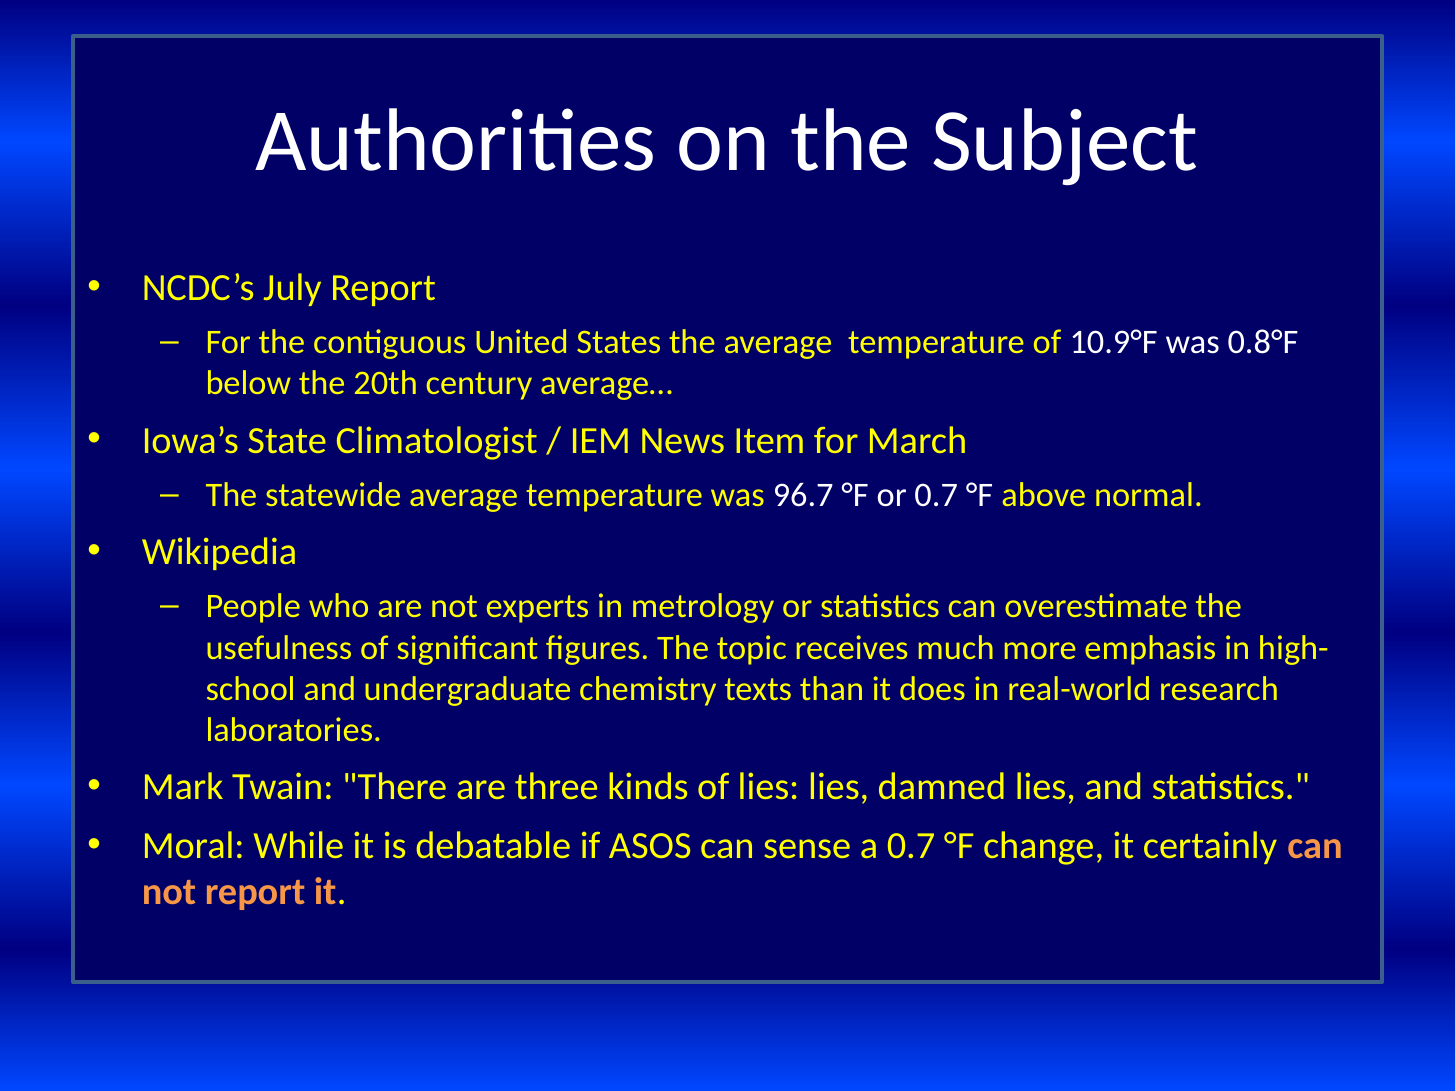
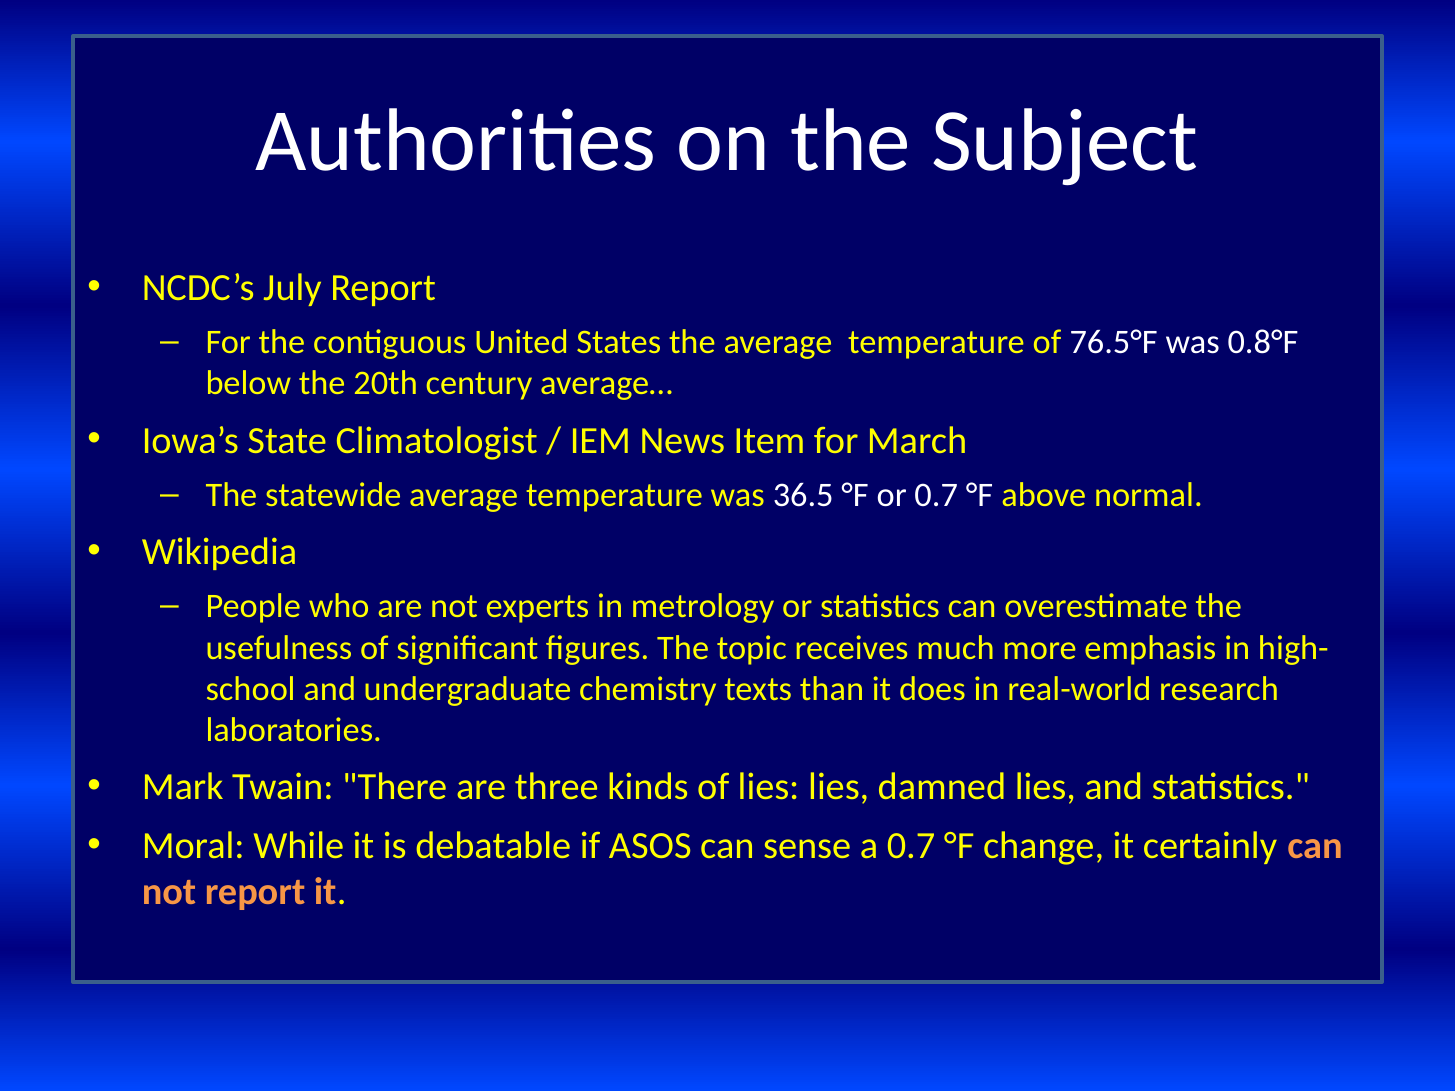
10.9°F: 10.9°F -> 76.5°F (1114, 342)
96.7: 96.7 -> 36.5 (803, 495)
